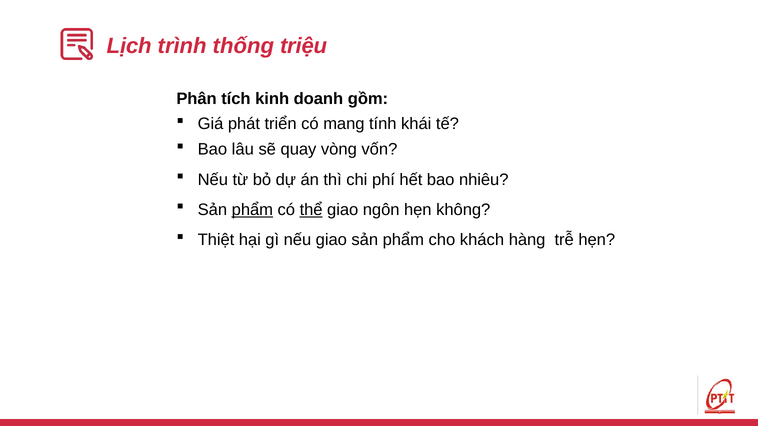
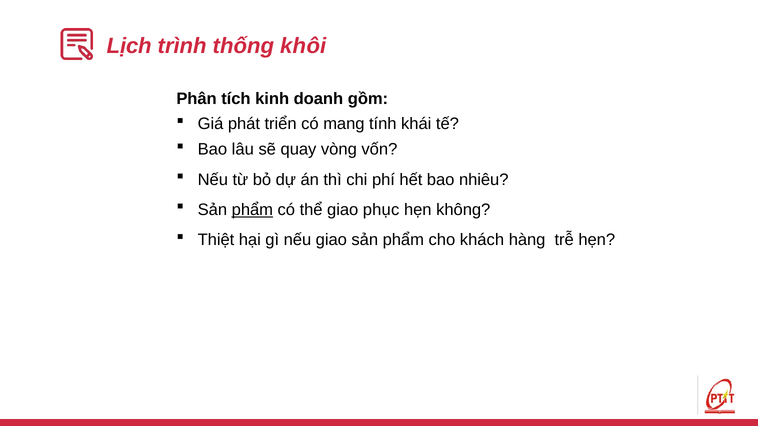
triệu: triệu -> khôi (303, 46)
thể underline: present -> none (311, 210)
ngôn: ngôn -> phục (381, 210)
